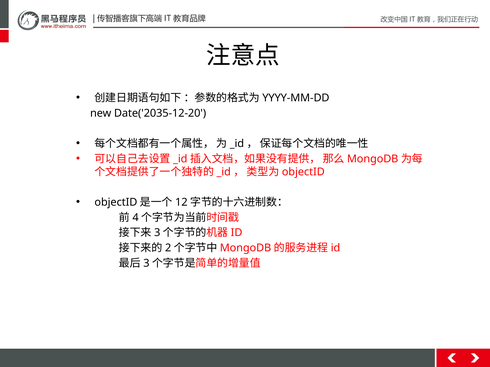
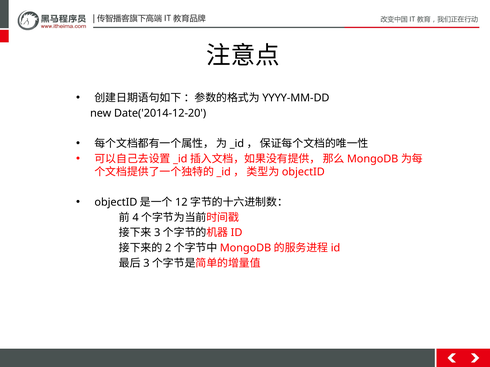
Date('2035-12-20: Date('2035-12-20 -> Date('2014-12-20 (160, 113)
